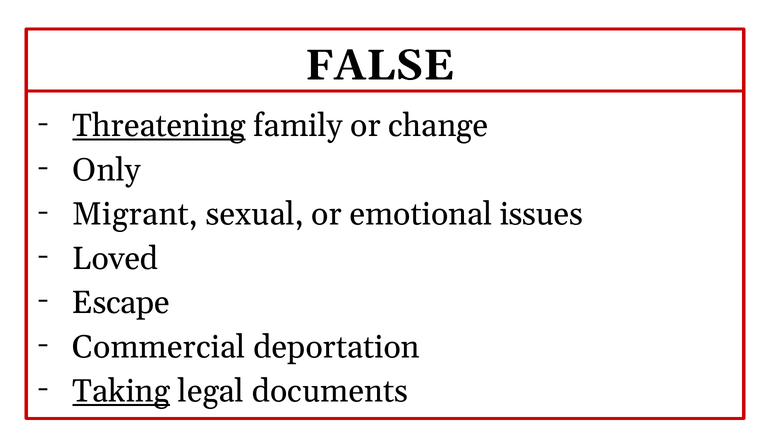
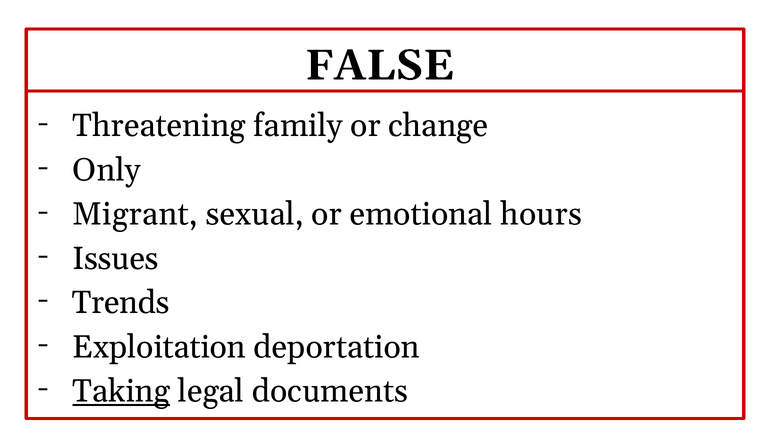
Threatening underline: present -> none (159, 126)
issues: issues -> hours (541, 214)
Loved: Loved -> Issues (115, 259)
Escape: Escape -> Trends (121, 303)
Commercial: Commercial -> Exploitation (159, 347)
